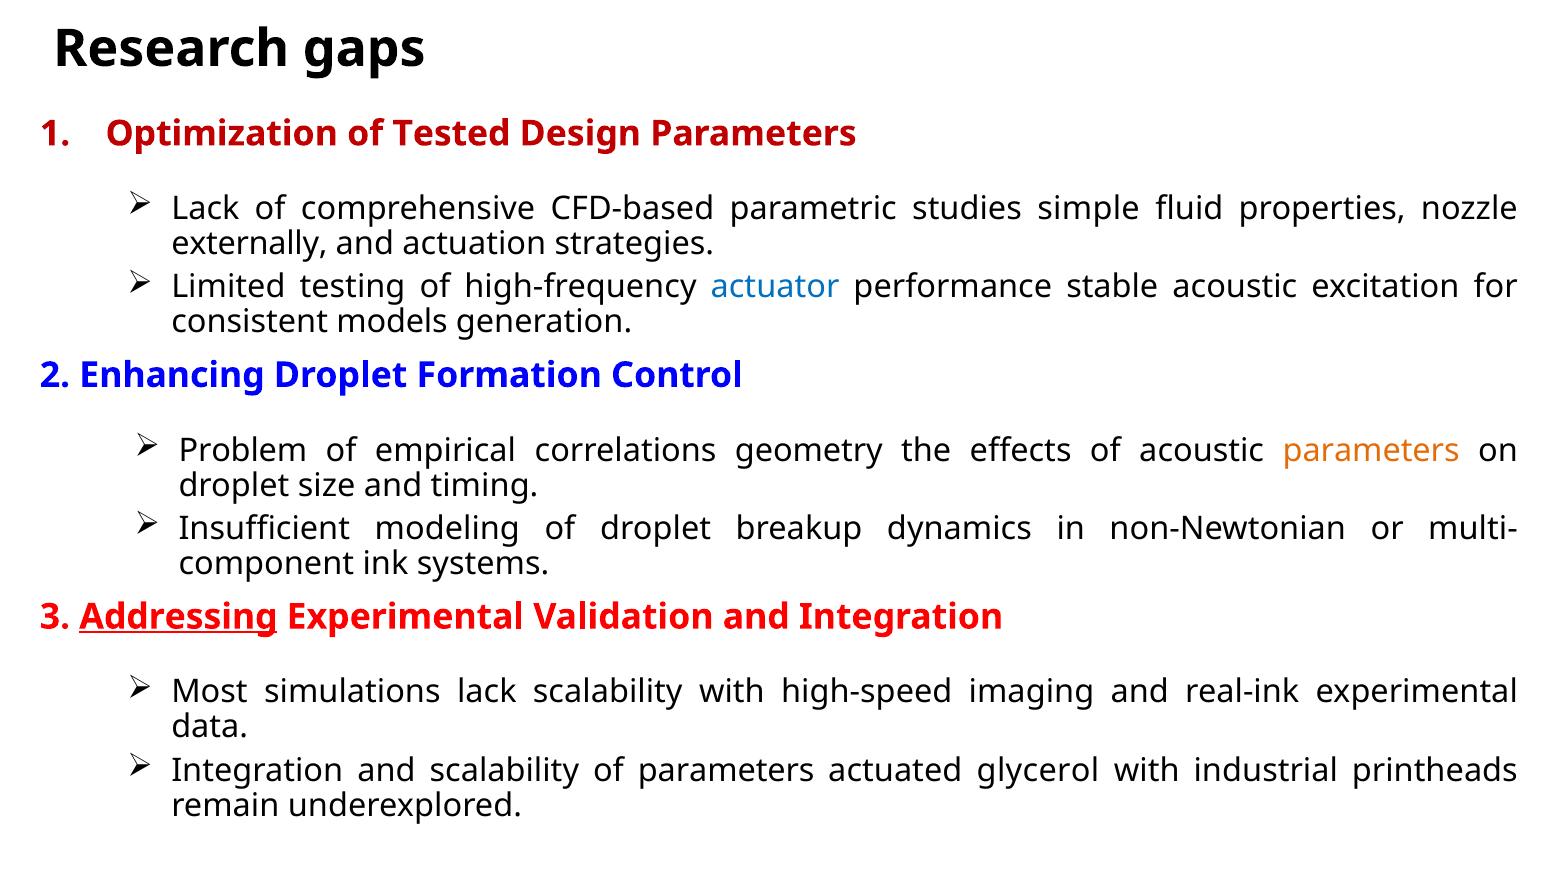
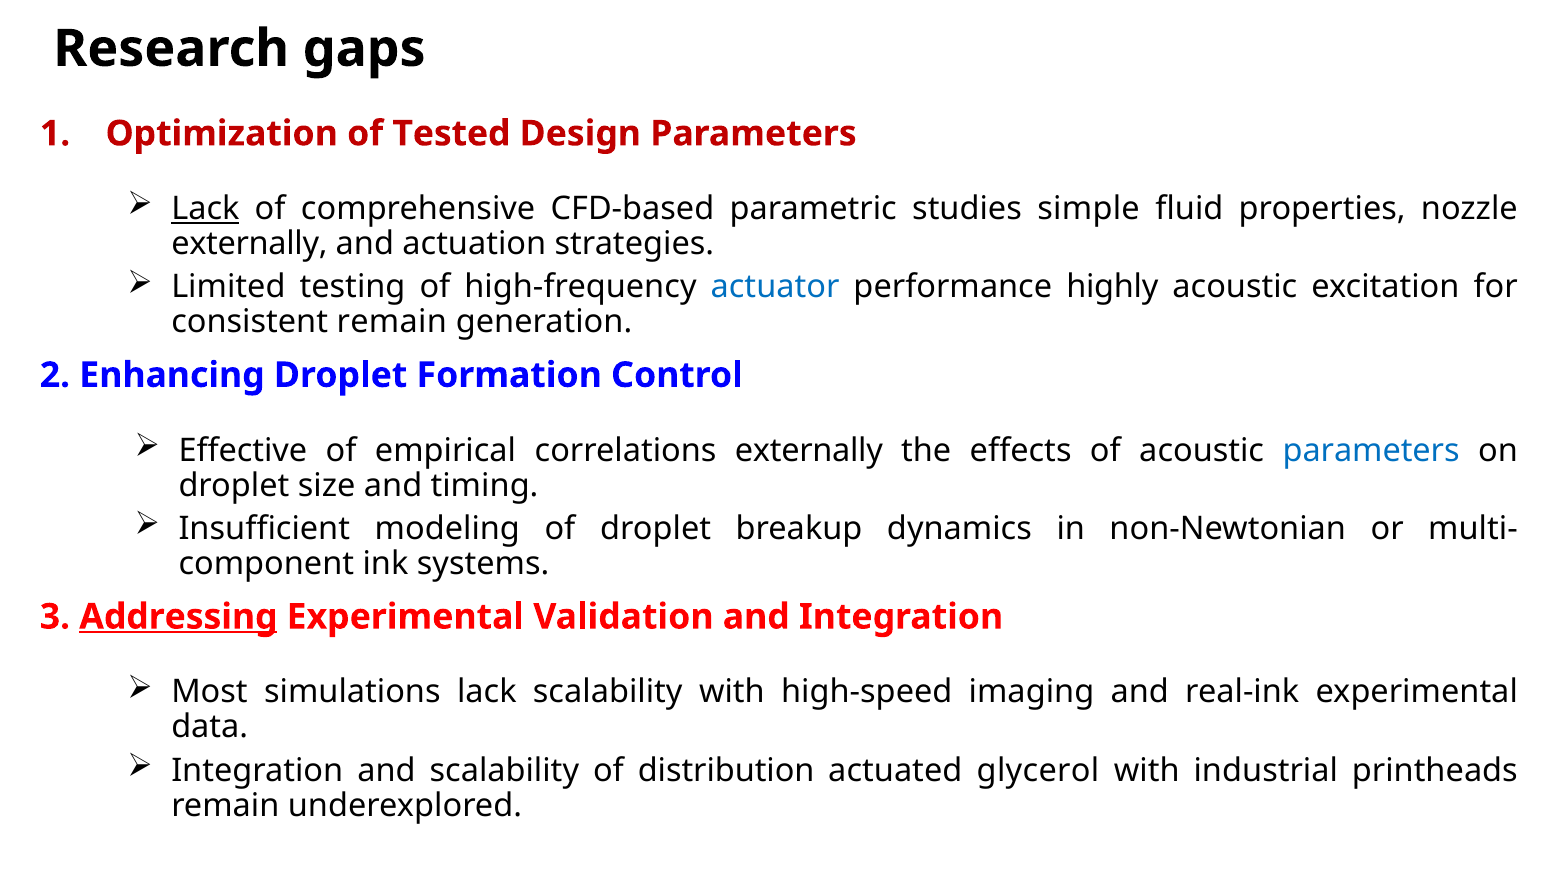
Lack underline: none -> present (205, 209)
stable: stable -> highly (1112, 287)
consistent models: models -> remain (392, 322)
Problem: Problem -> Effective (243, 450)
correlations geometry: geometry -> externally (809, 450)
parameters colour: orange -> blue (1371, 450)
of parameters: parameters -> distribution (726, 770)
